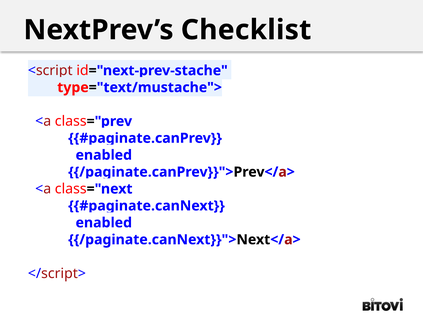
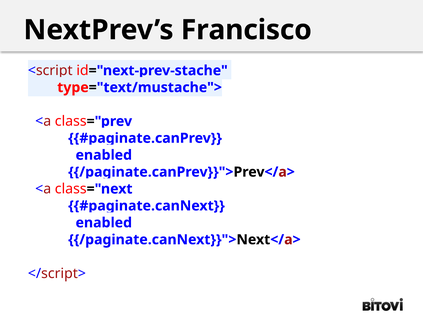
Checklist: Checklist -> Francisco (246, 30)
